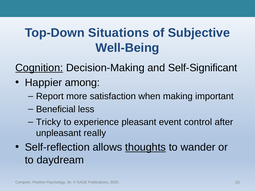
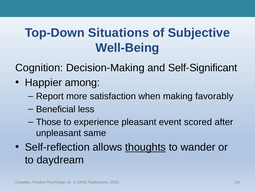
Cognition underline: present -> none (39, 68)
important: important -> favorably (214, 96)
Tricky: Tricky -> Those (49, 122)
control: control -> scored (198, 122)
really: really -> same (95, 133)
